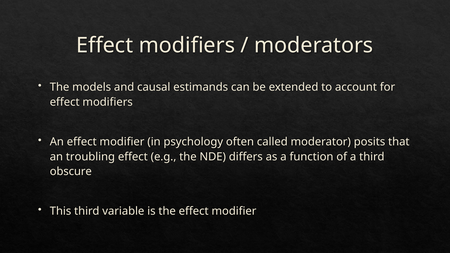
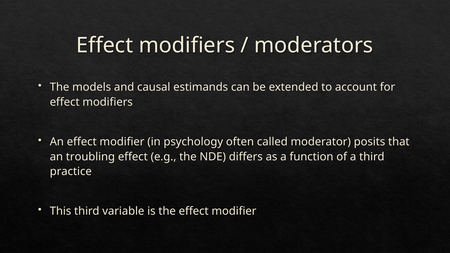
obscure: obscure -> practice (71, 172)
